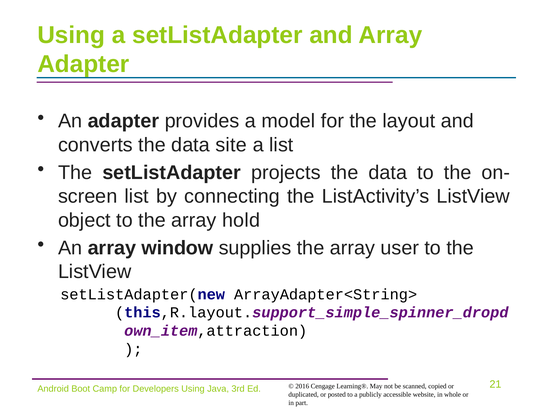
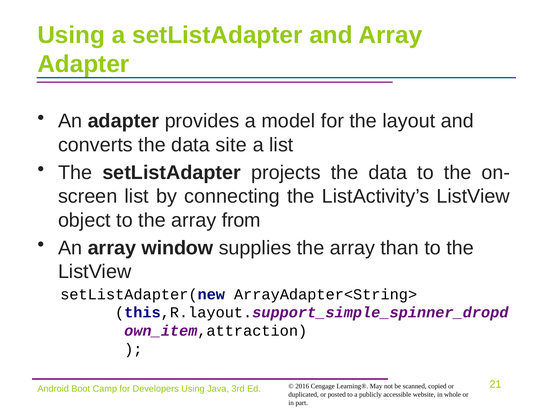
hold: hold -> from (241, 220)
user: user -> than (400, 248)
